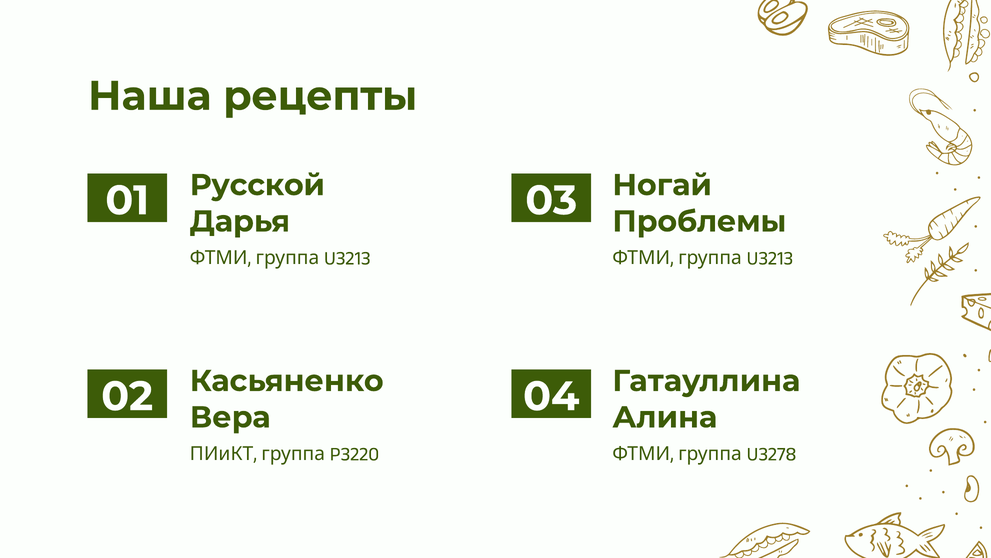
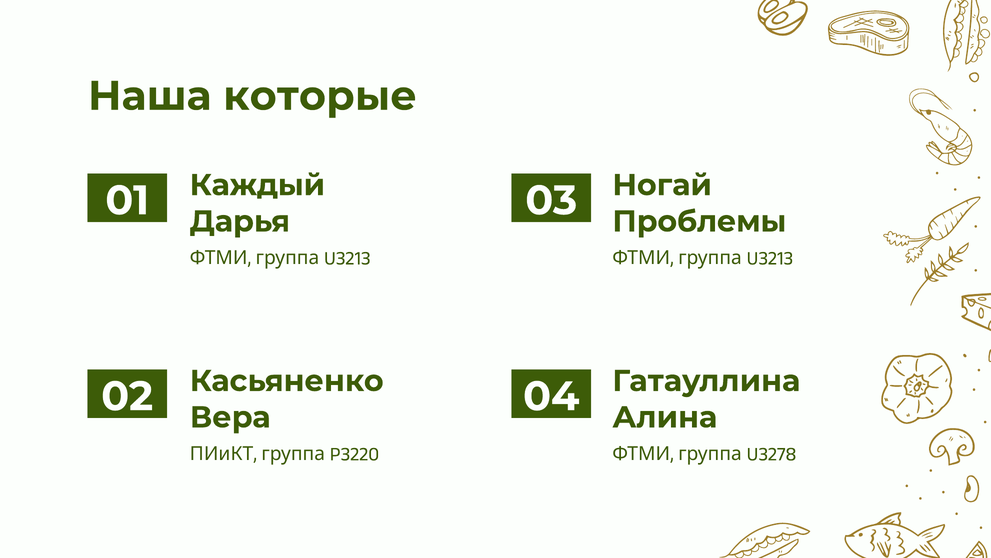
рецепты: рецепты -> которые (320, 96)
Русской: Русской -> Каждый (257, 185)
